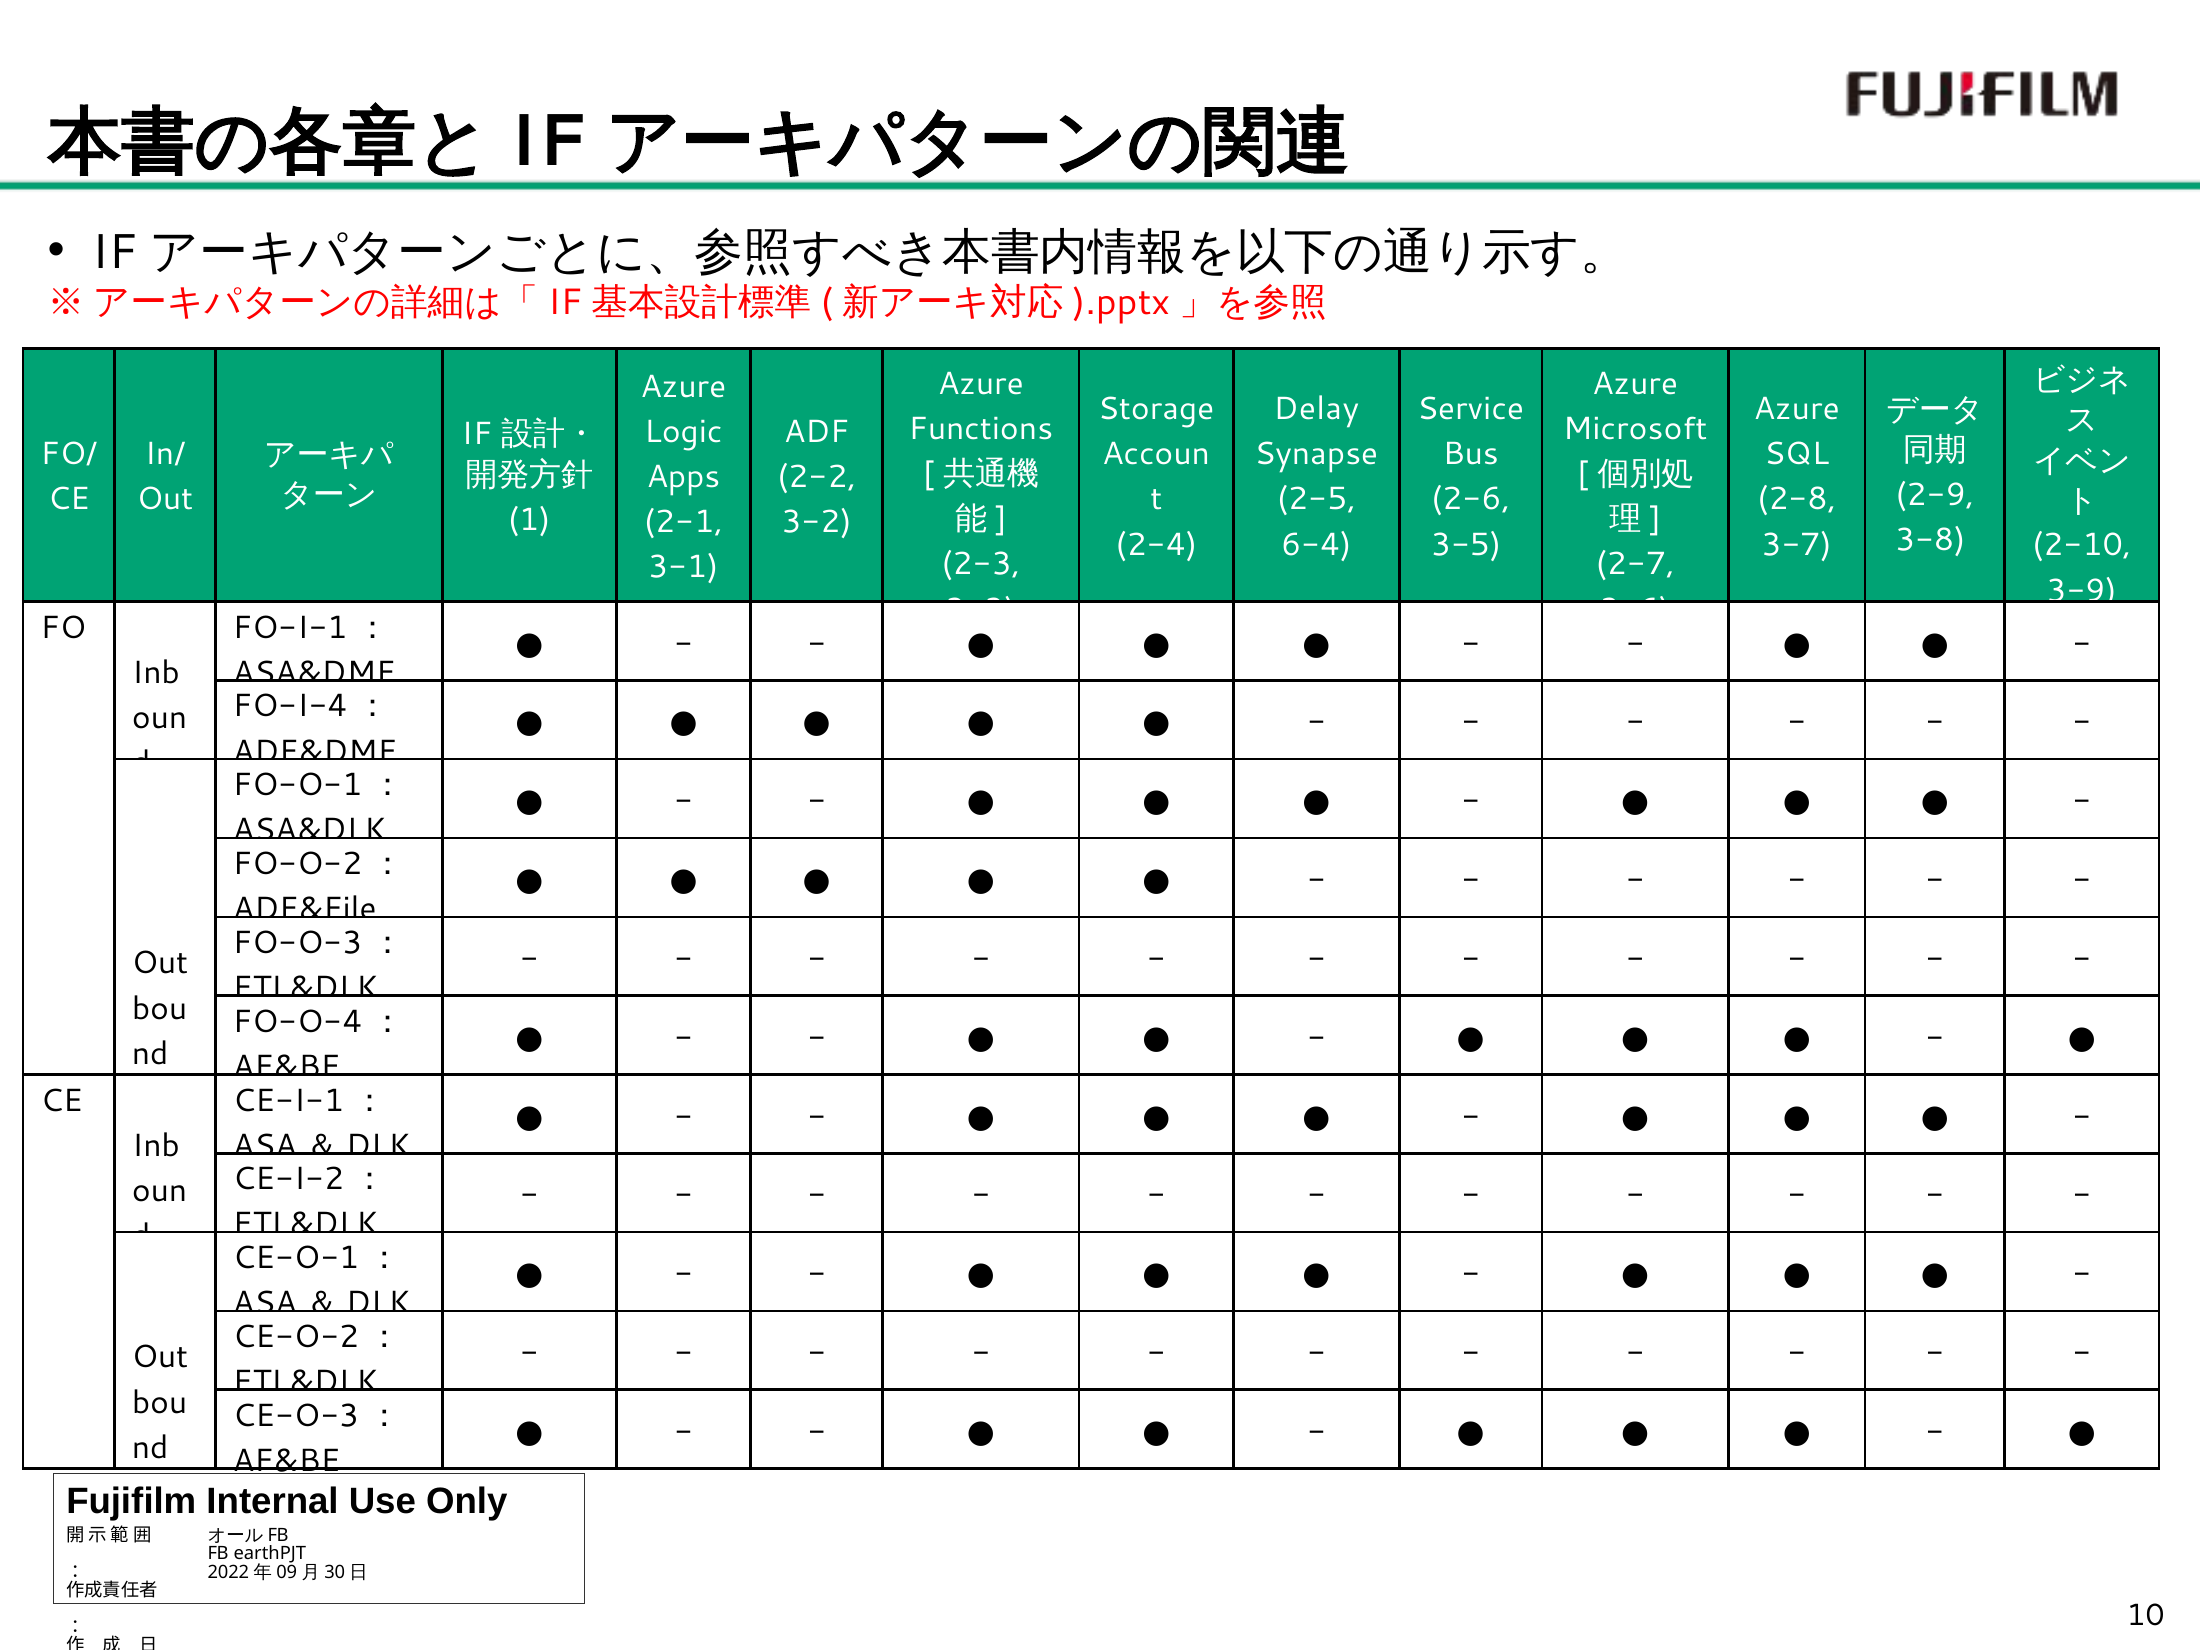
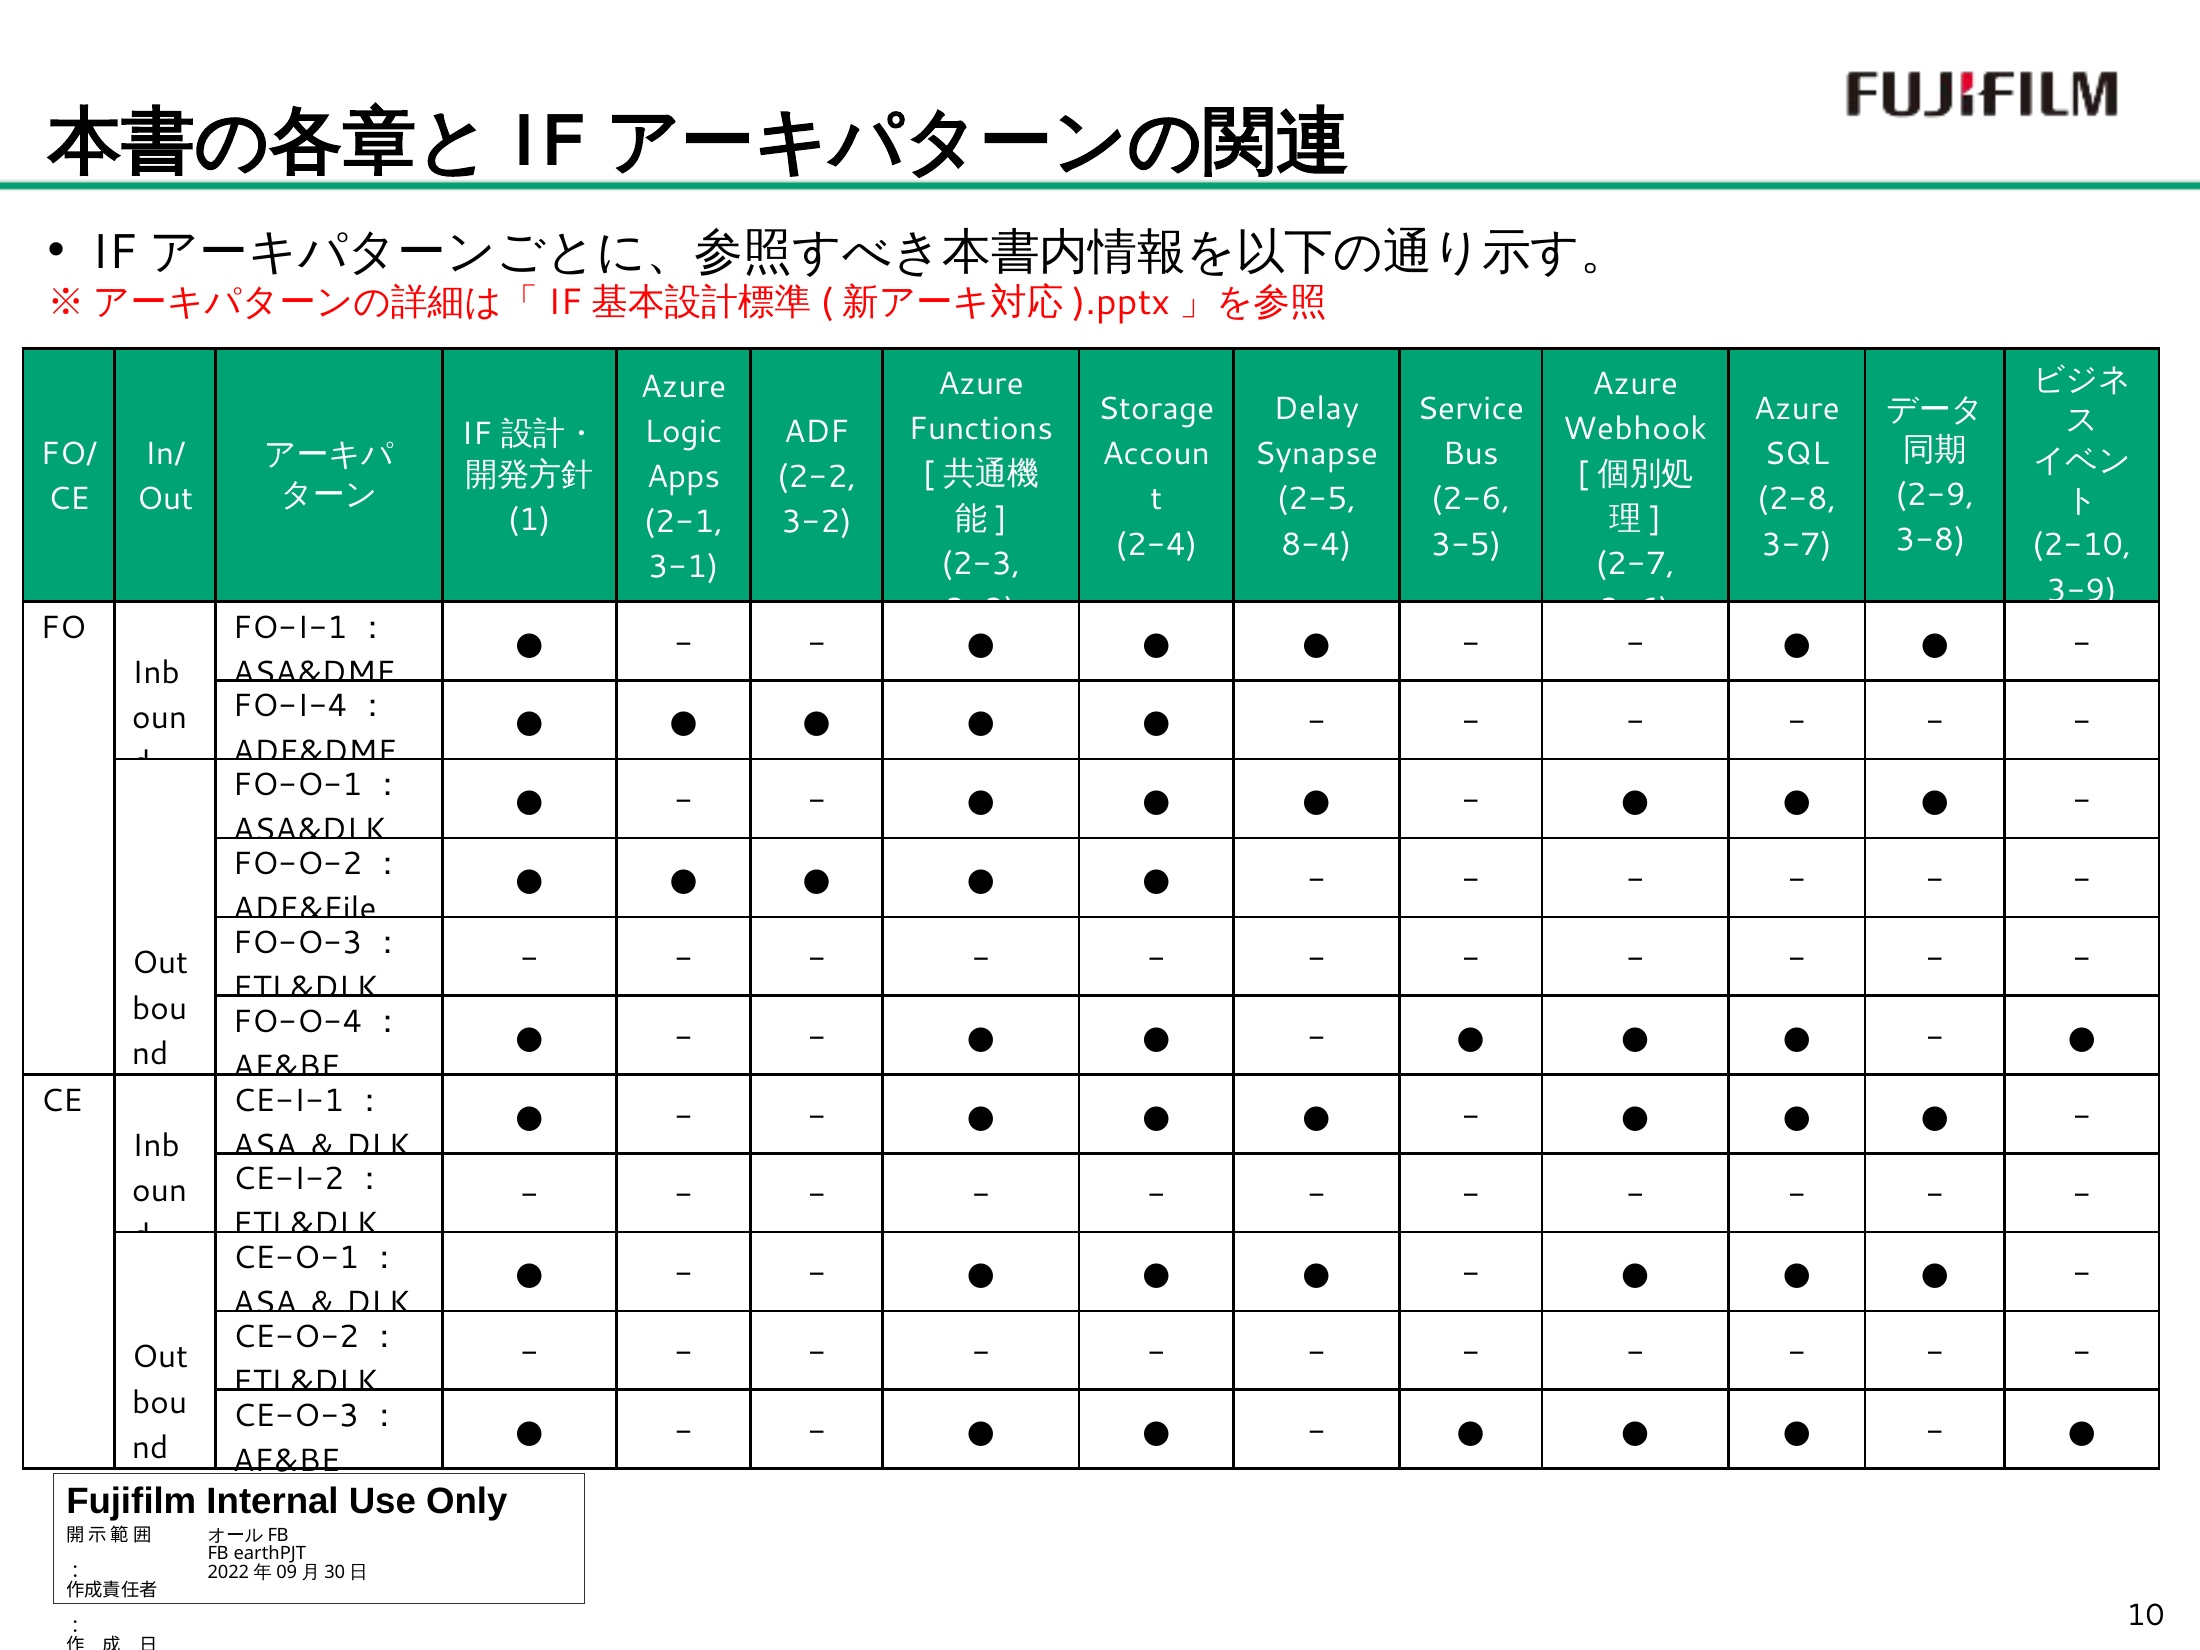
Microsoft: Microsoft -> Webhook (1635, 429)
6-4: 6-4 -> 8-4 (1316, 544)
